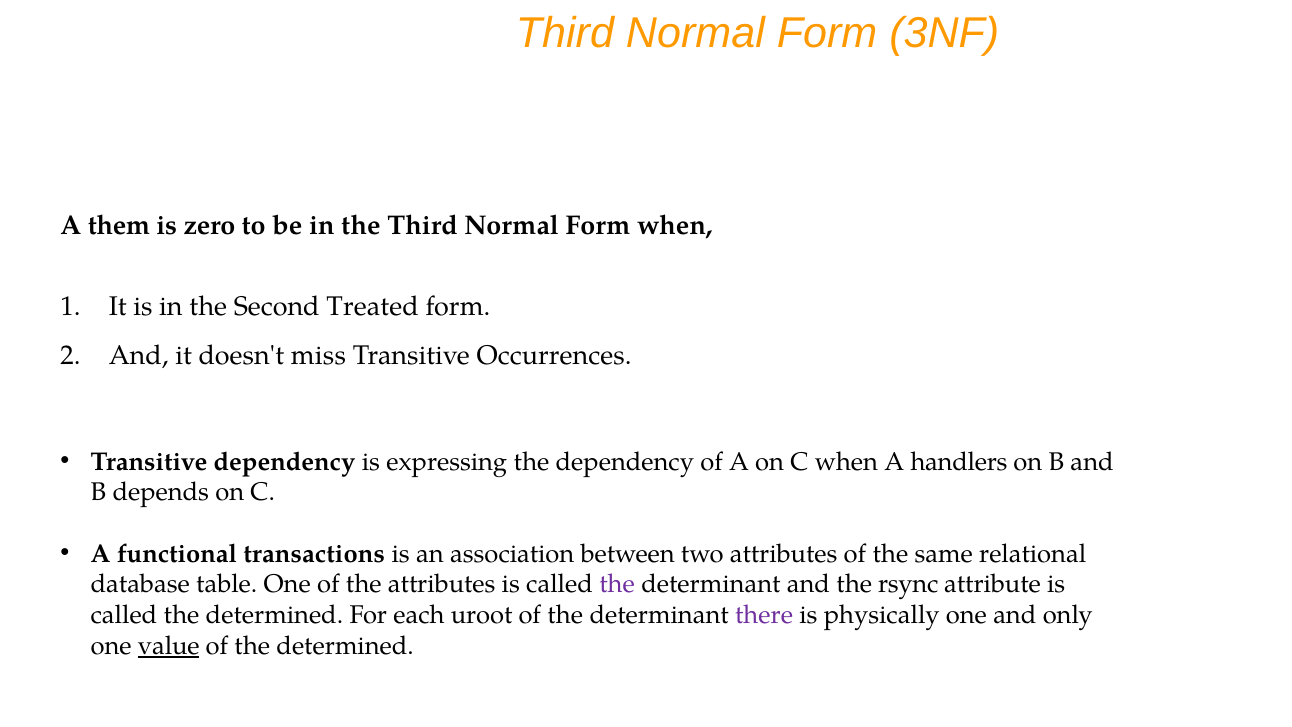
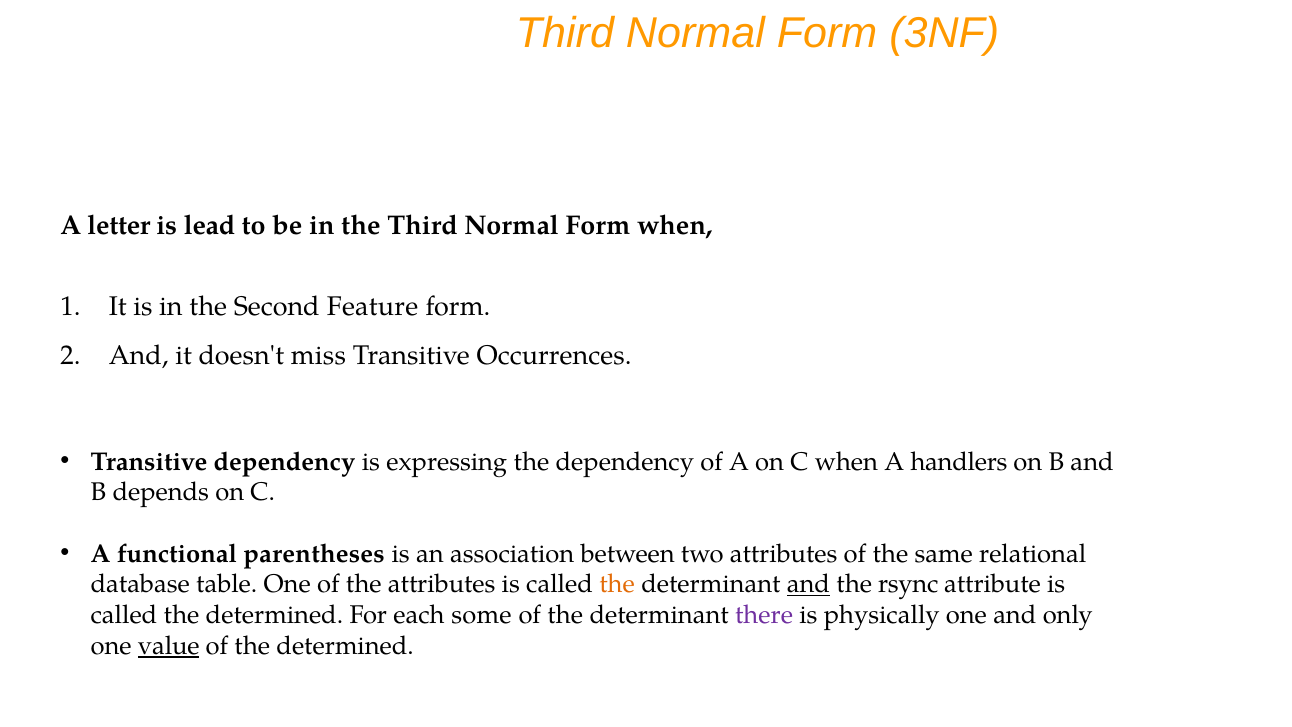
them: them -> letter (119, 226)
zero: zero -> lead (210, 226)
Treated: Treated -> Feature (373, 307)
transactions: transactions -> parentheses (314, 554)
the colour: purple -> orange (617, 584)
and underline: none -> present (808, 584)
uroot: uroot -> some (481, 615)
